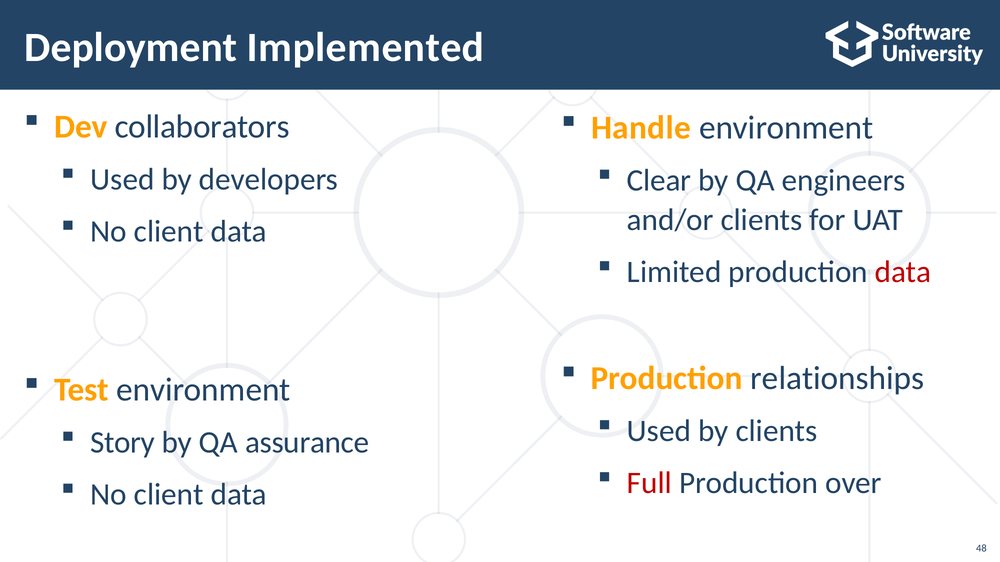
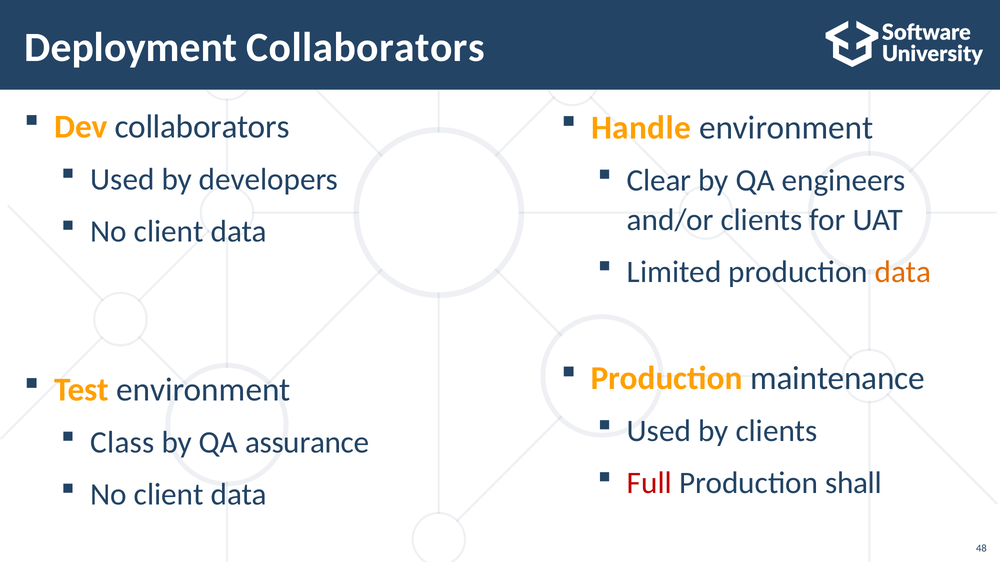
Deployment Implemented: Implemented -> Collaborators (366, 47)
data colour: red -> orange (903, 272)
relationships: relationships -> maintenance (838, 379)
Story: Story -> Class (122, 443)
over: over -> shall (853, 483)
